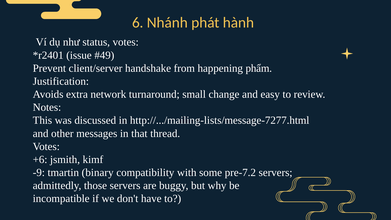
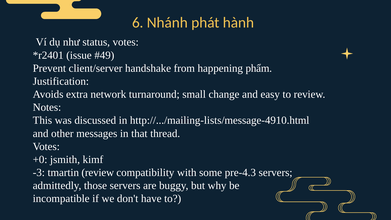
http://.../mailing-lists/message-7277.html: http://.../mailing-lists/message-7277.html -> http://.../mailing-lists/message-4910.html (220, 120)
+6: +6 -> +0 (40, 159)
-9: -9 -> -3 (39, 173)
tmartin binary: binary -> review (98, 173)
pre-7.2: pre-7.2 -> pre-4.3 (240, 173)
